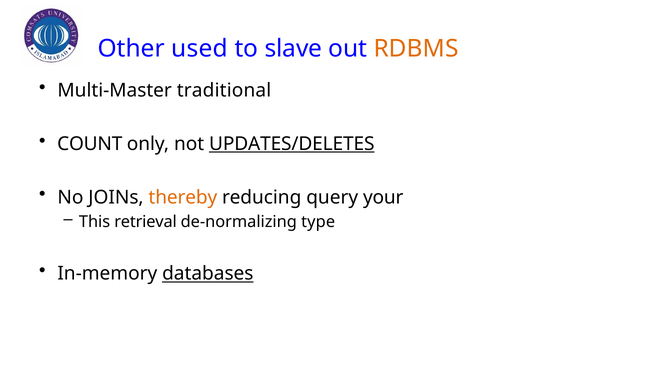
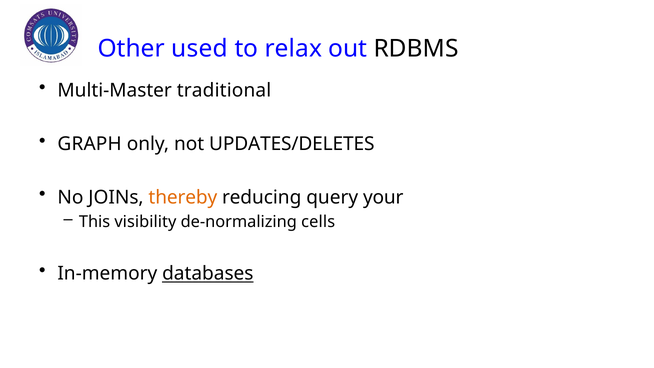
slave: slave -> relax (293, 49)
RDBMS colour: orange -> black (416, 49)
COUNT: COUNT -> GRAPH (90, 144)
UPDATES/DELETES underline: present -> none (292, 144)
retrieval: retrieval -> visibility (145, 222)
type: type -> cells (318, 222)
